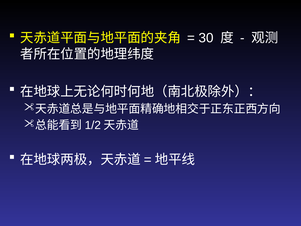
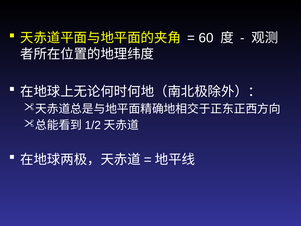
30: 30 -> 60 (206, 38)
